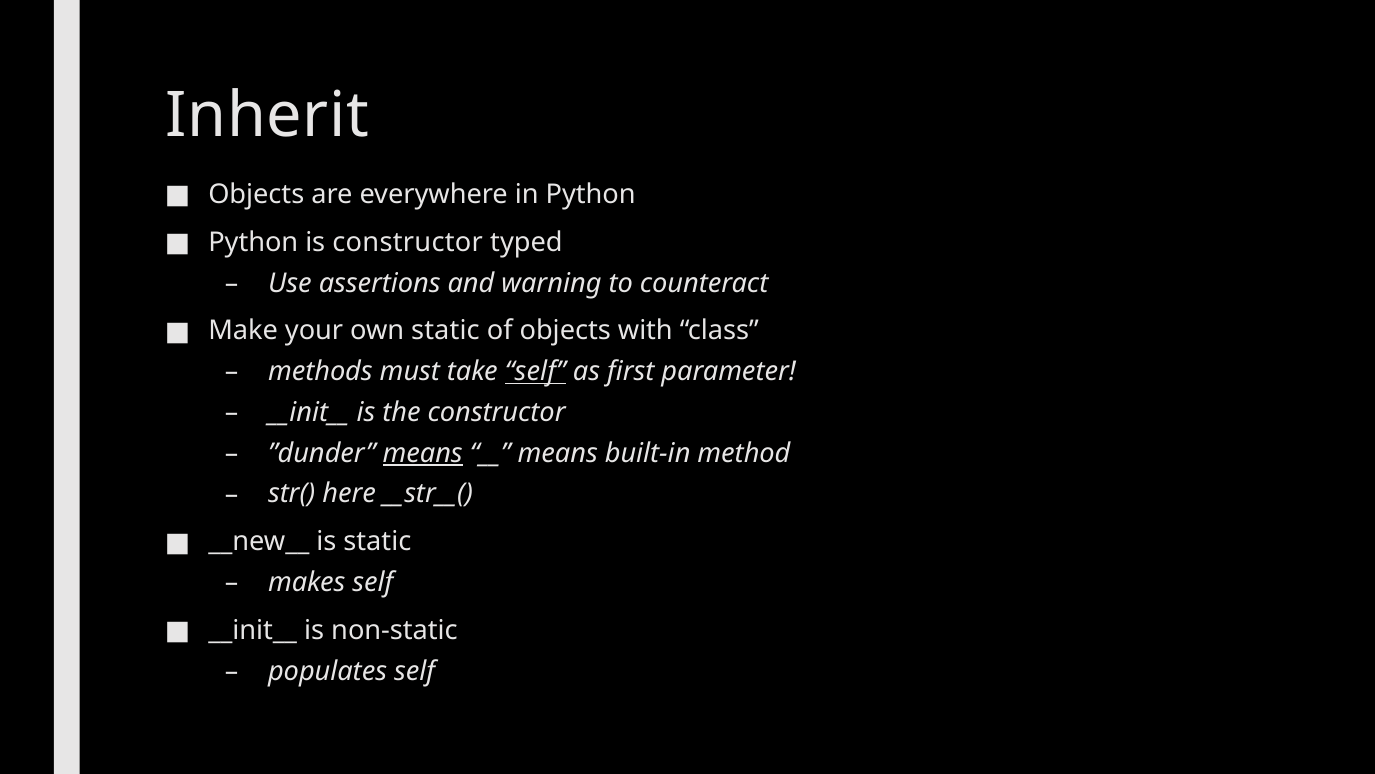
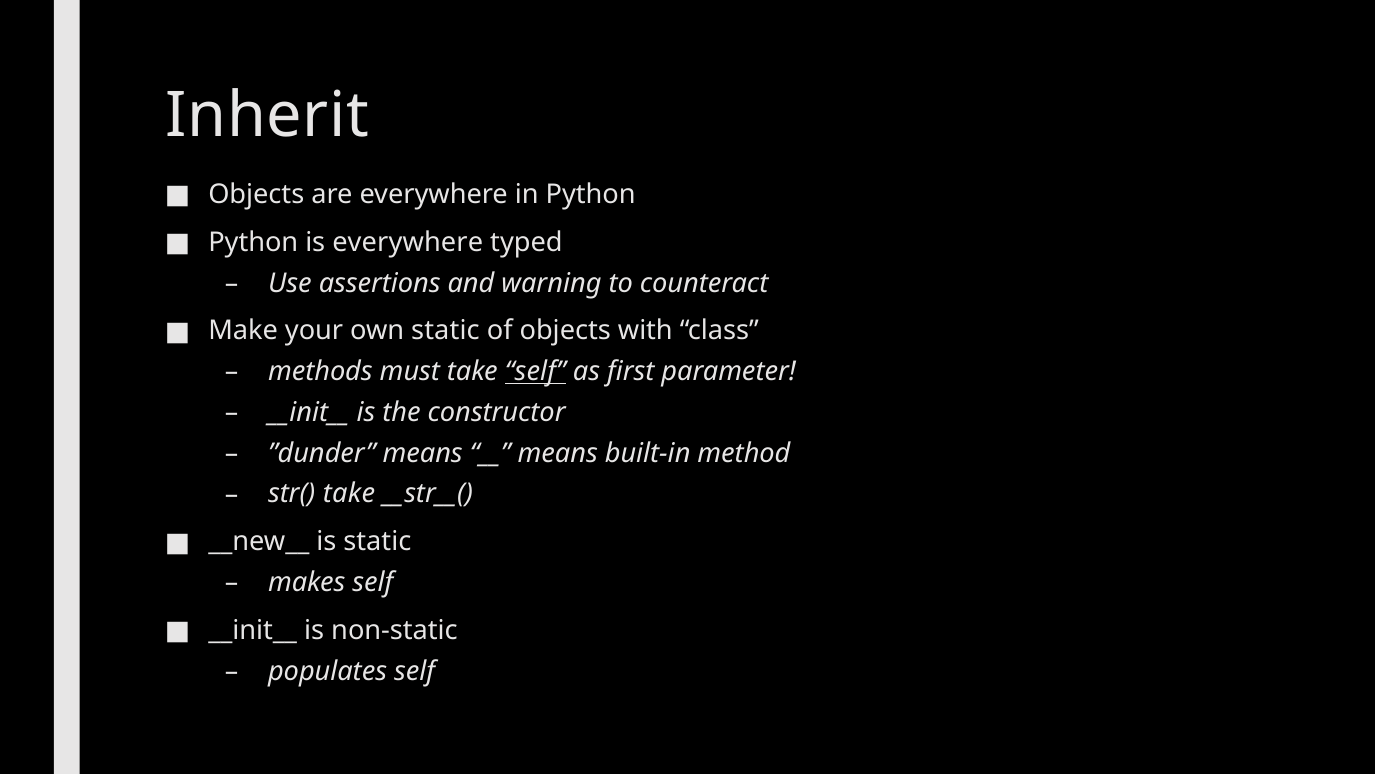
is constructor: constructor -> everywhere (408, 242)
means underline: present -> none (423, 453)
str( here: here -> take (349, 494)
